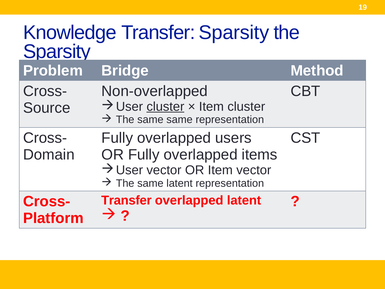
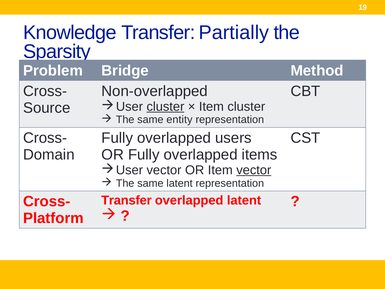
Transfer Sparsity: Sparsity -> Partially (234, 33)
same same: same -> entity (179, 120)
vector underline: none -> present (254, 170)
